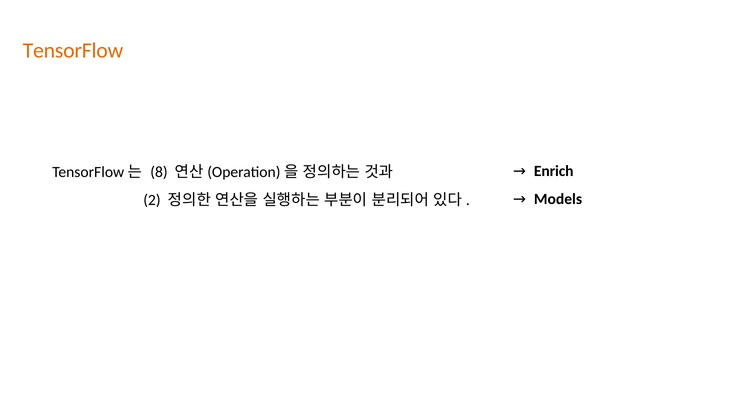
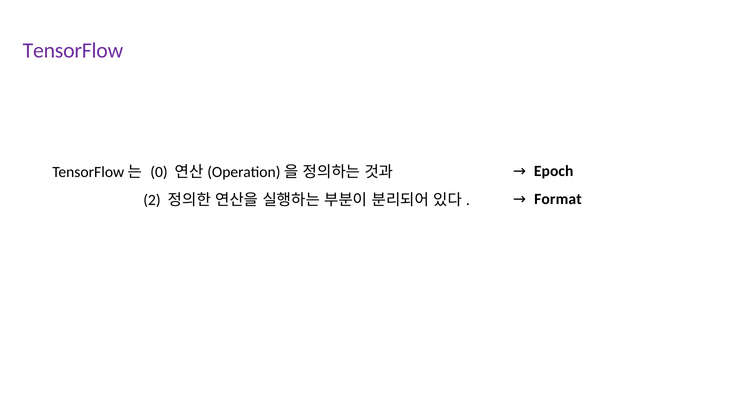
TensorFlow colour: orange -> purple (73, 51)
Enrich: Enrich -> Epoch (554, 171)
8: 8 -> 0 (159, 172)
Models: Models -> Format (558, 199)
